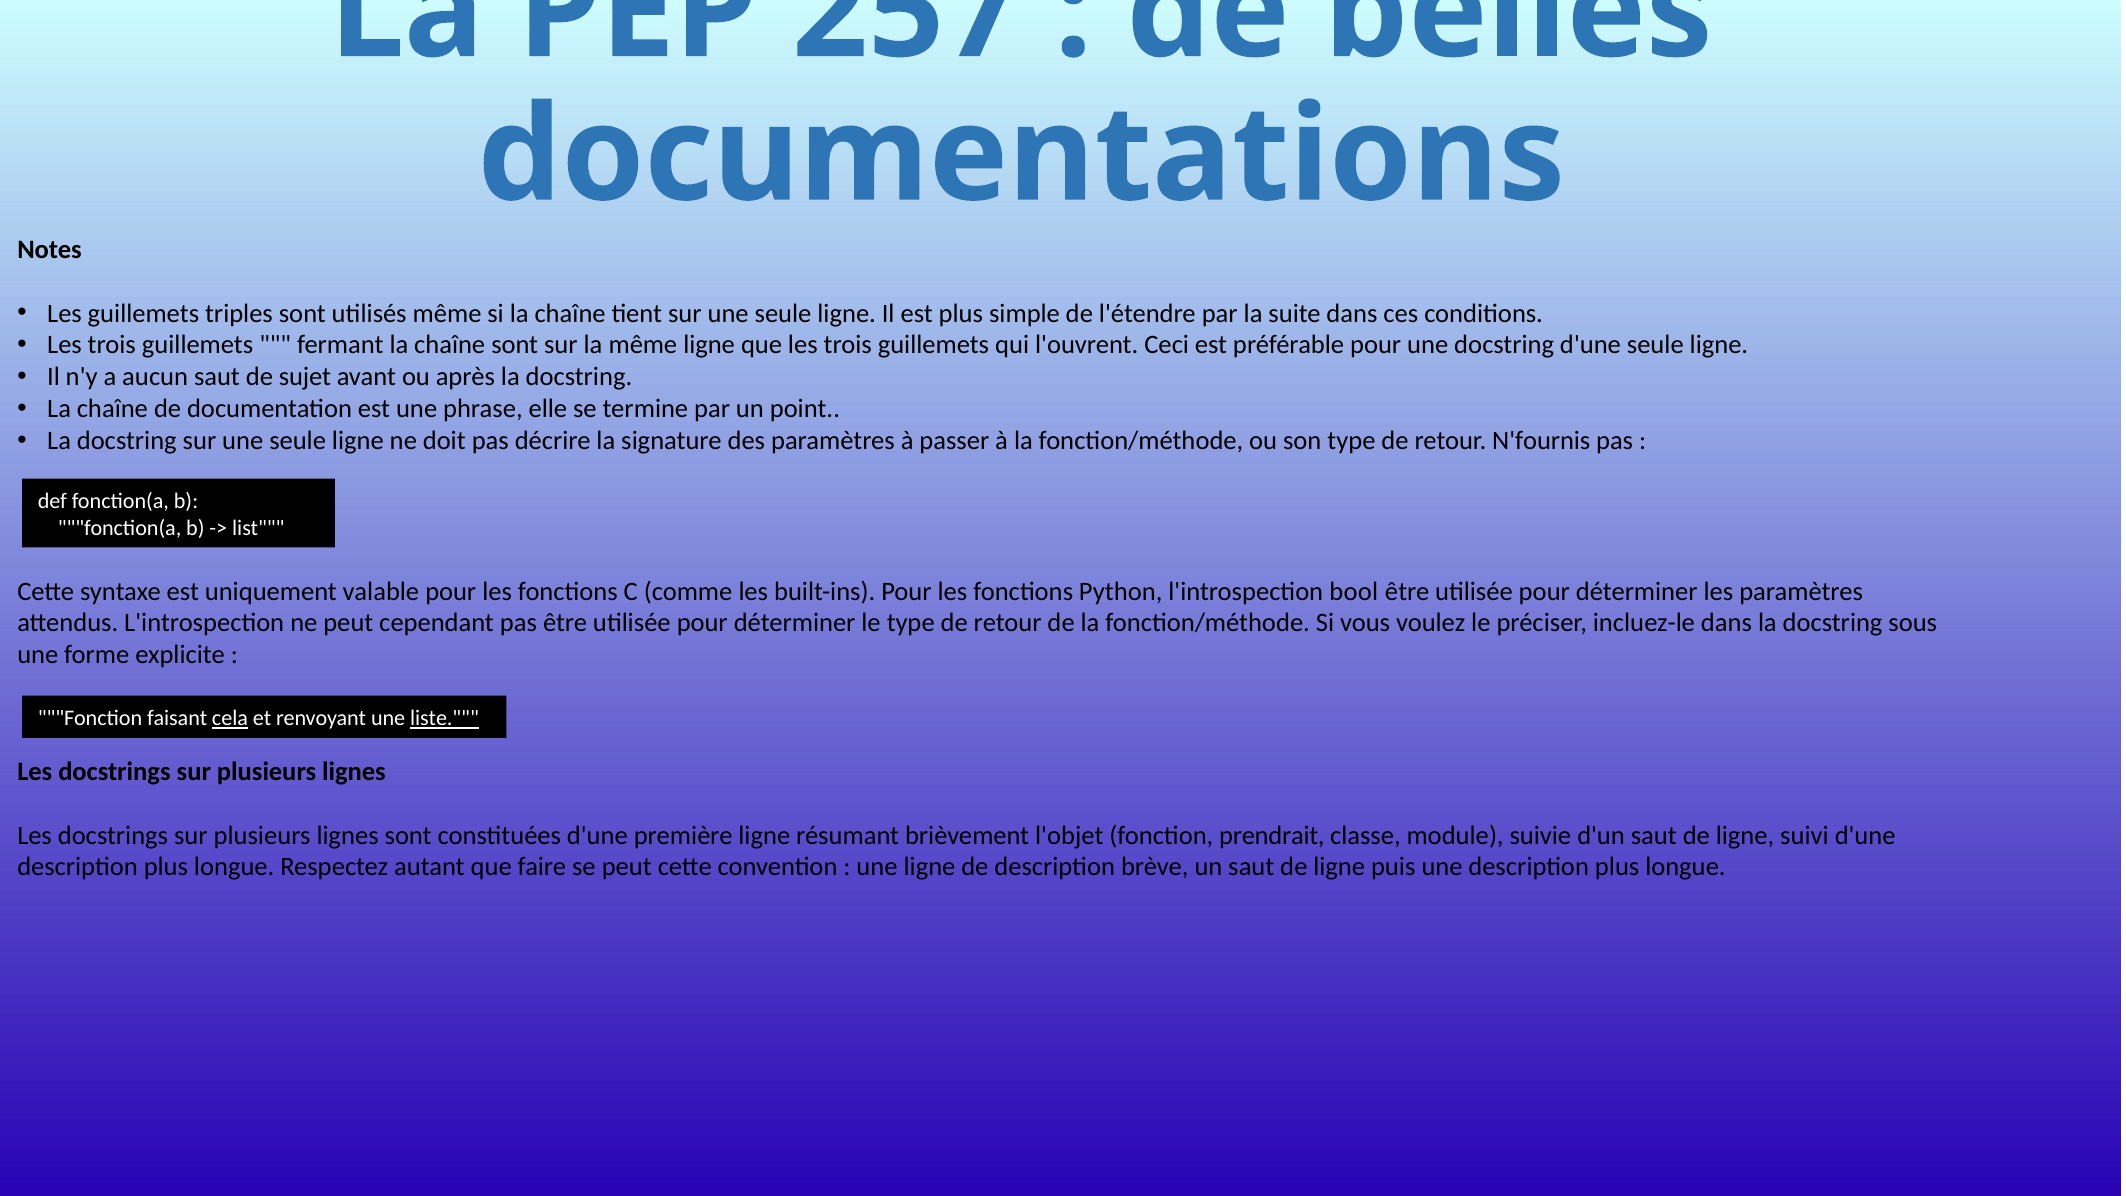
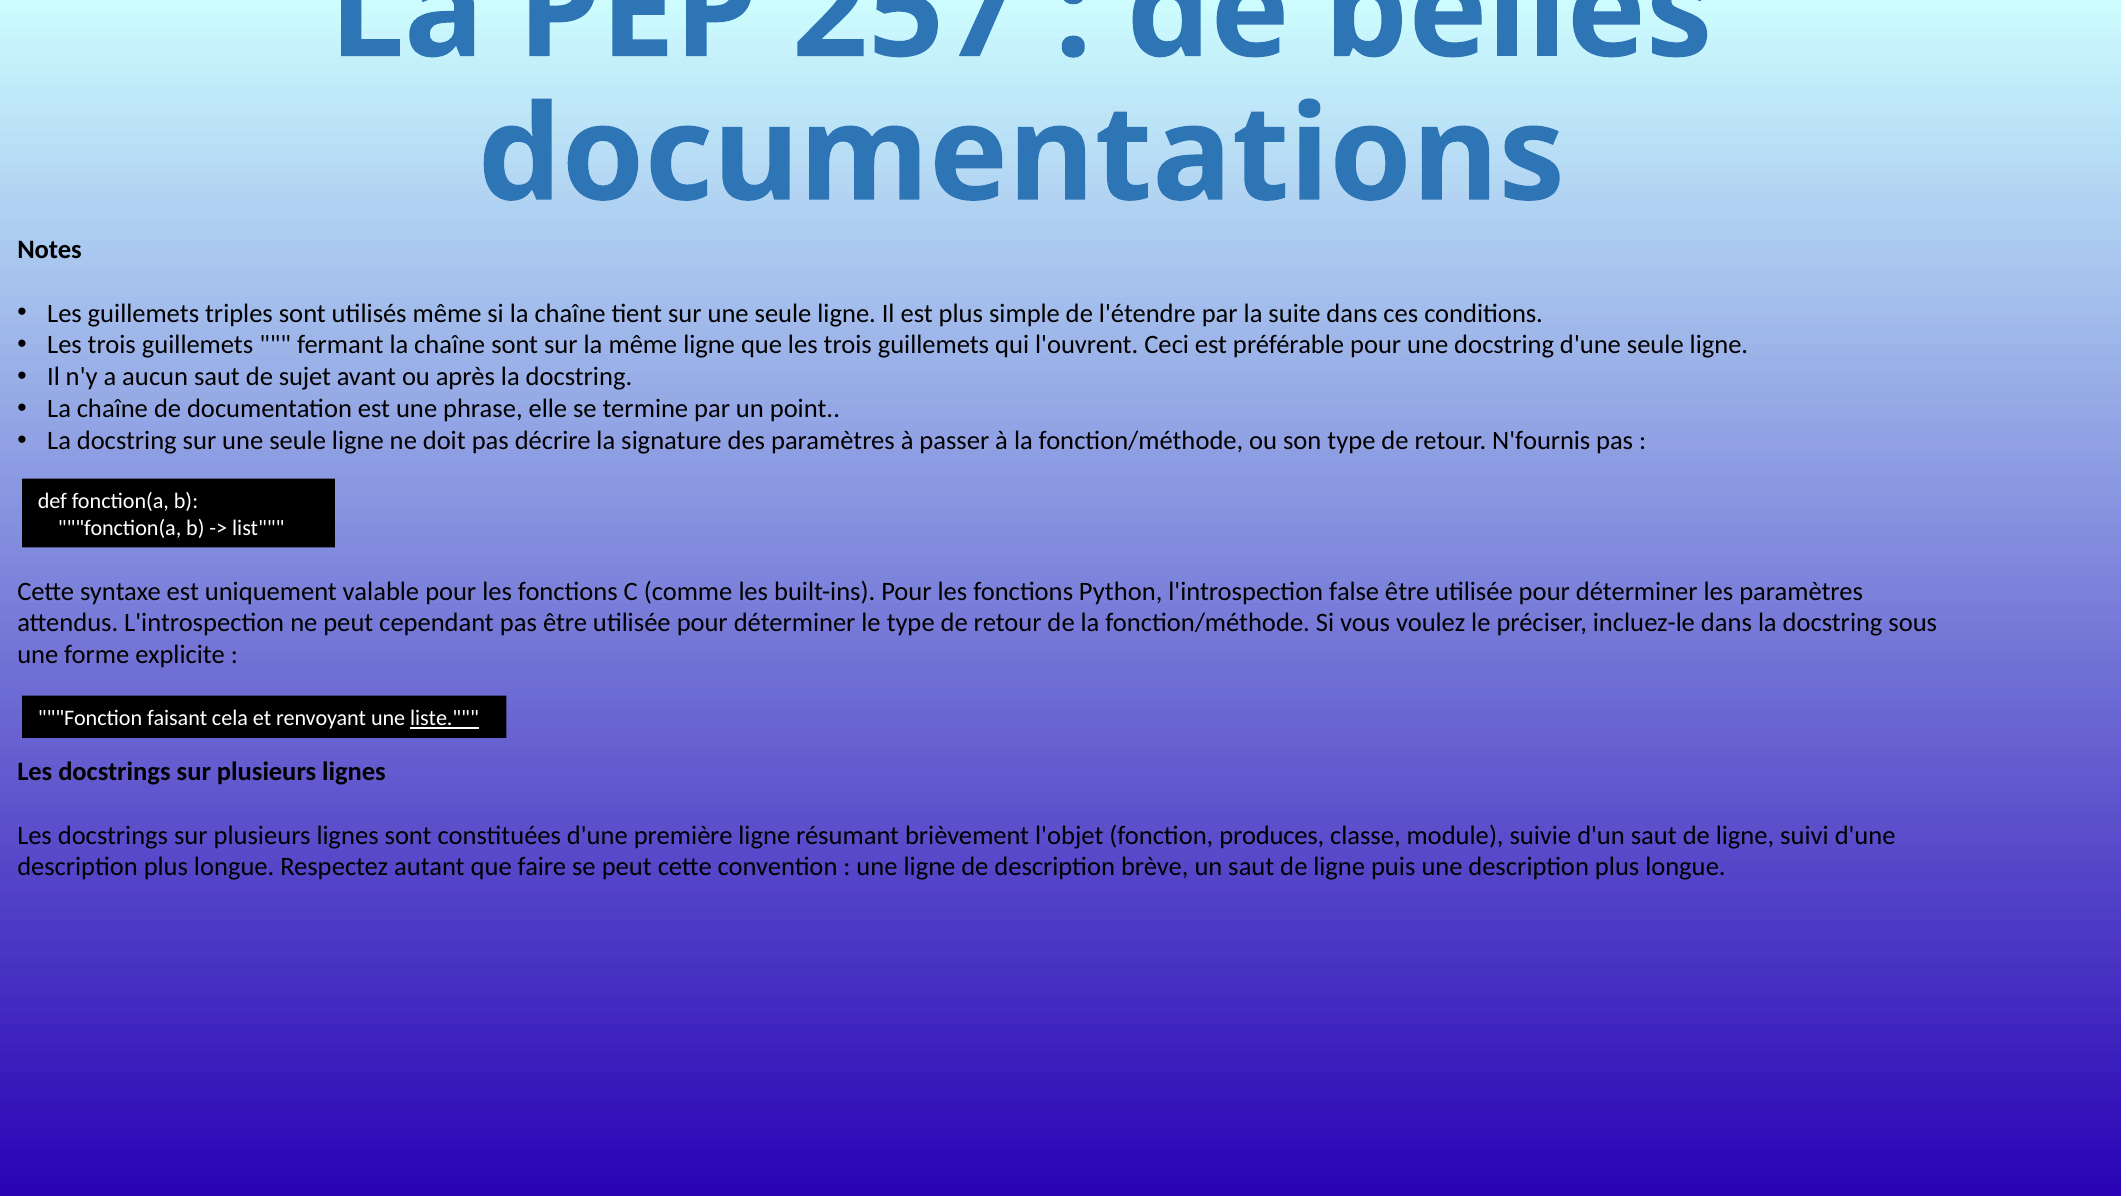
bool: bool -> false (1354, 591)
cela underline: present -> none (230, 718)
prendrait: prendrait -> produces (1272, 835)
